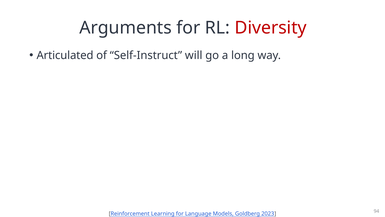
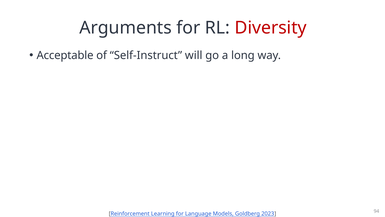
Articulated: Articulated -> Acceptable (65, 55)
